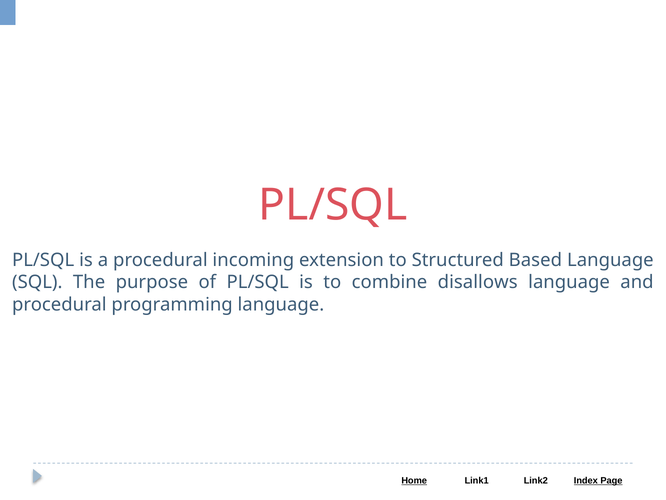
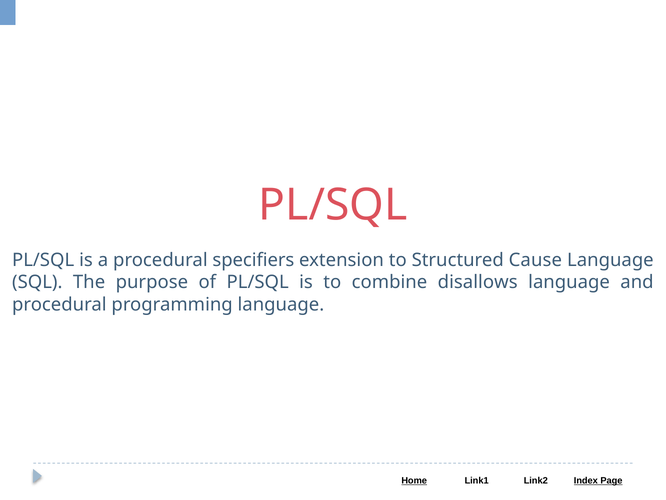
incoming: incoming -> specifiers (253, 260)
Based: Based -> Cause (535, 260)
